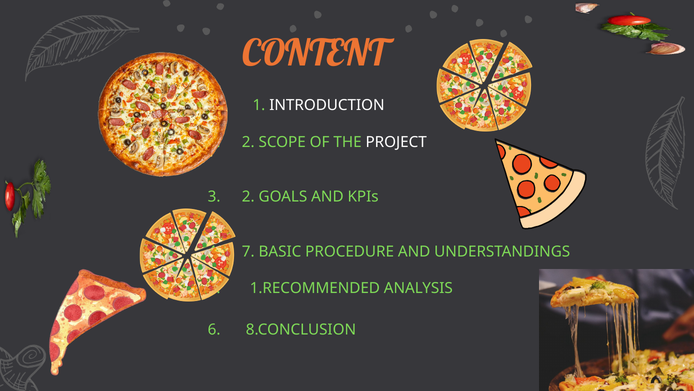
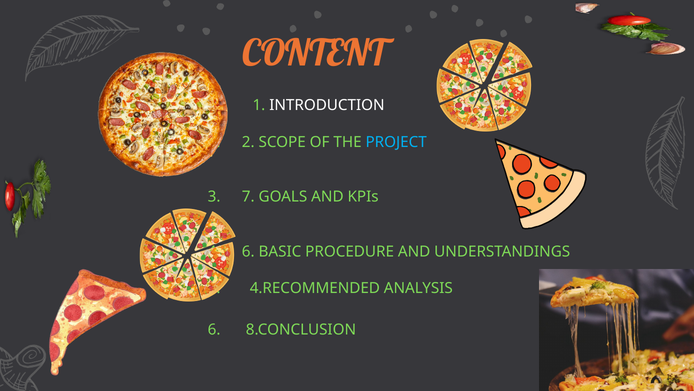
PROJECT colour: white -> light blue (396, 142)
2: 2 -> 7 (248, 197)
7: 7 -> 6 (248, 251)
1.RECOMMENDED: 1.RECOMMENDED -> 4.RECOMMENDED (315, 288)
